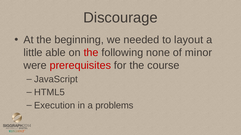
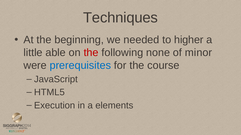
Discourage: Discourage -> Techniques (121, 18)
layout: layout -> higher (189, 40)
prerequisites colour: red -> blue (80, 66)
problems: problems -> elements (114, 106)
